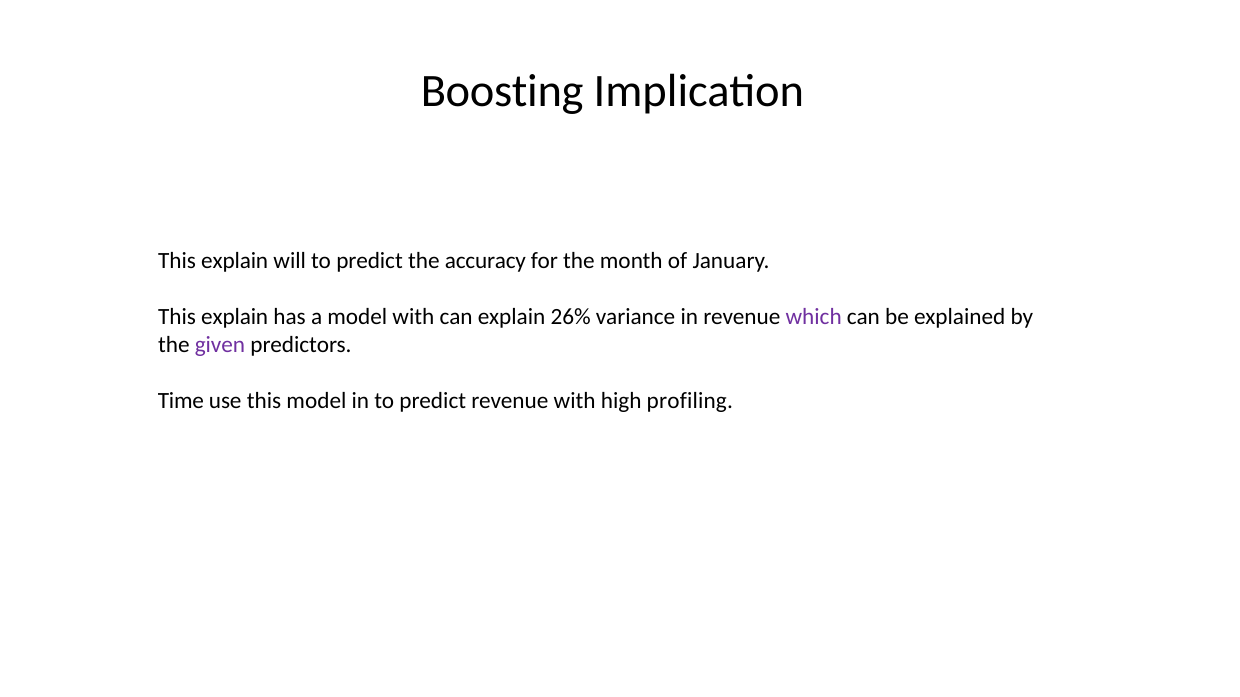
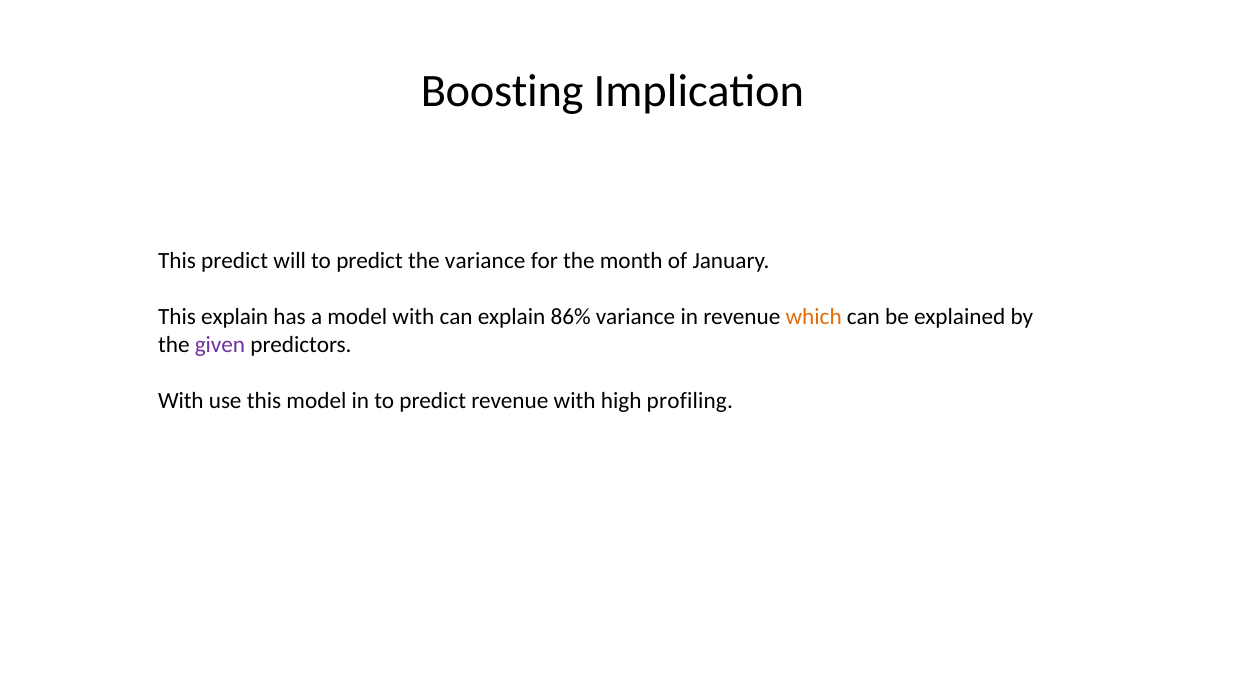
explain: explain -> predict (235, 261)
the accuracy: accuracy -> variance (485, 261)
26%: 26% -> 86% (571, 317)
which colour: purple -> orange (814, 317)
Time: Time -> With (181, 401)
